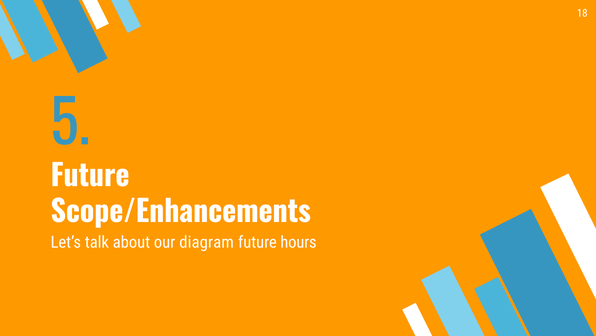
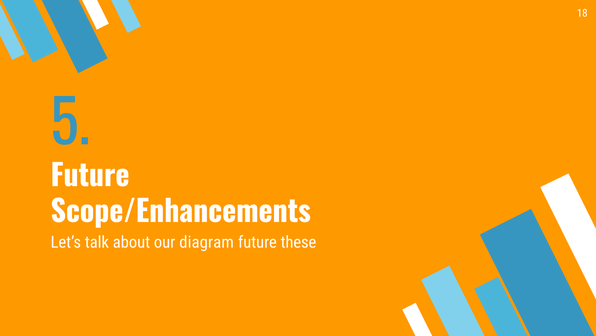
hours: hours -> these (298, 242)
